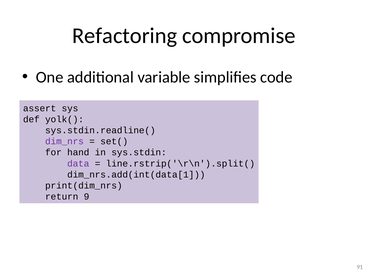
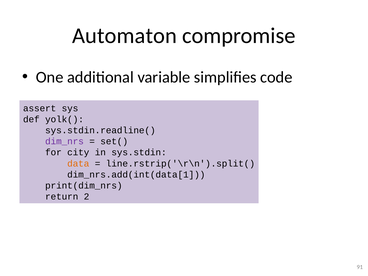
Refactoring: Refactoring -> Automaton (125, 36)
hand: hand -> city (78, 152)
data colour: purple -> orange (78, 163)
9: 9 -> 2 (87, 197)
